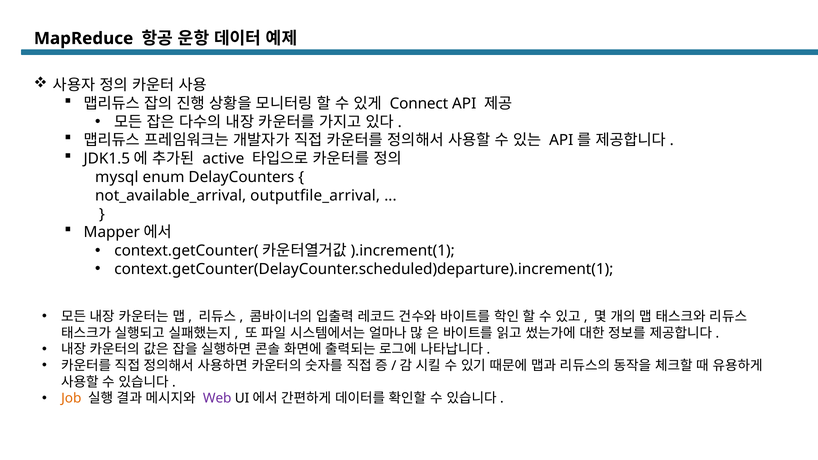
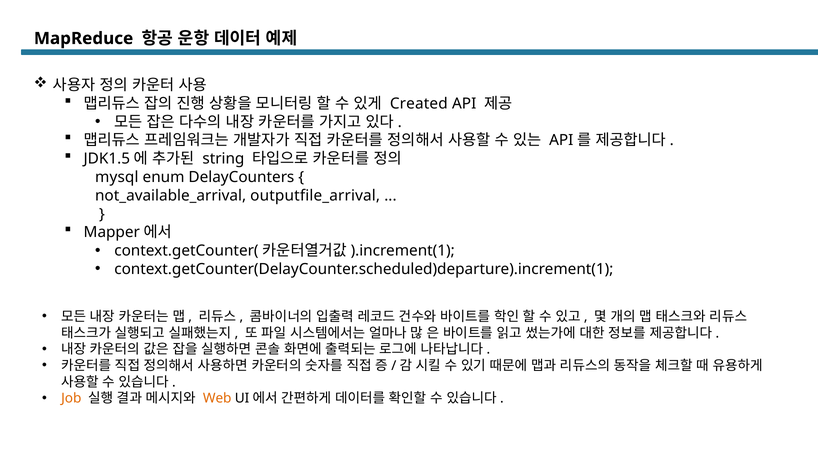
Connect: Connect -> Created (419, 104)
active: active -> string (223, 159)
Web colour: purple -> orange (217, 399)
